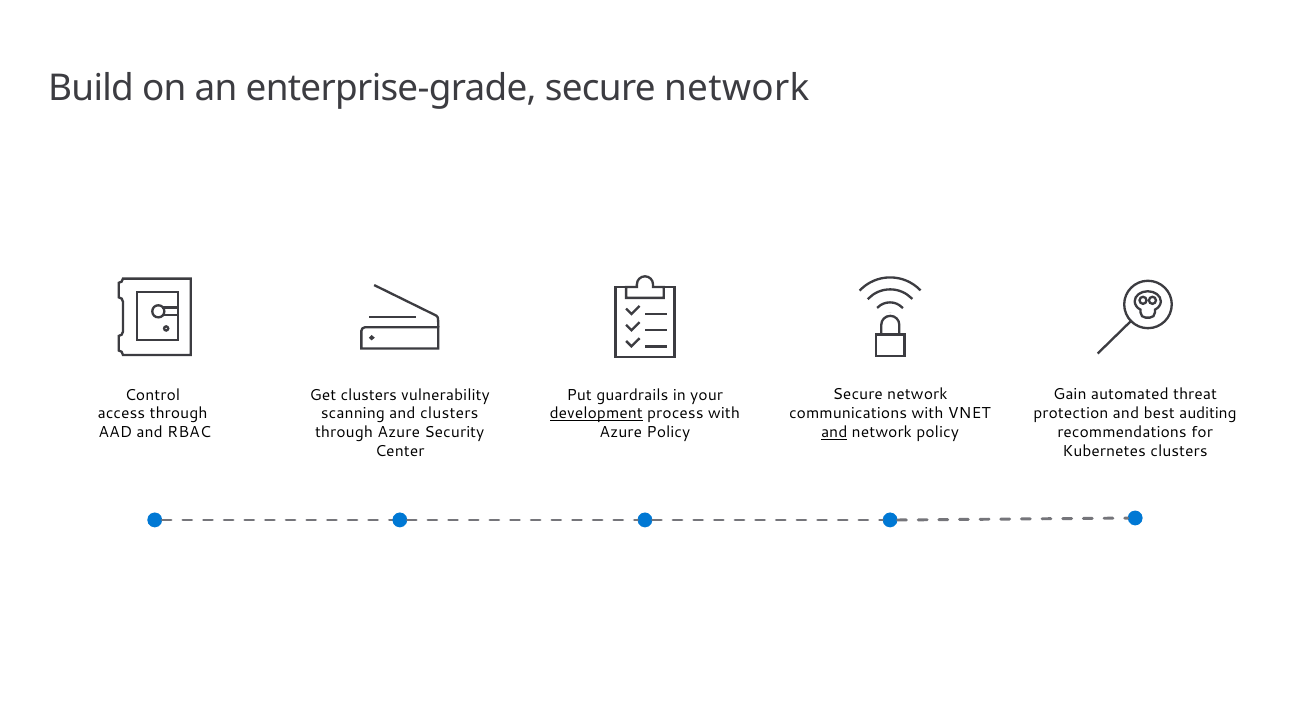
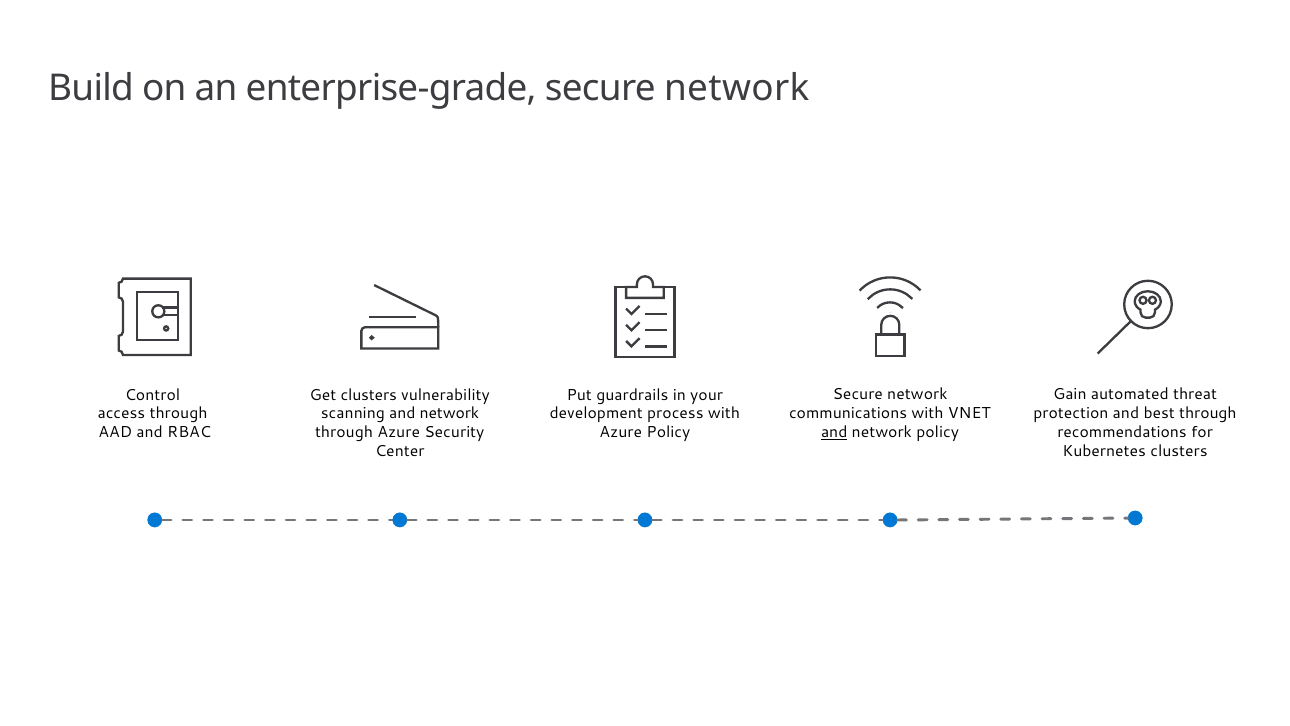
best auditing: auditing -> through (1208, 413)
scanning and clusters: clusters -> network (449, 413)
development underline: present -> none (596, 413)
